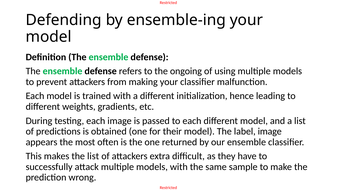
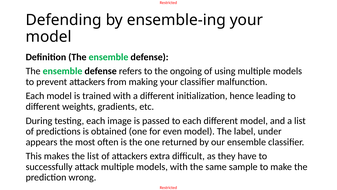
their: their -> even (172, 131)
label image: image -> under (270, 131)
